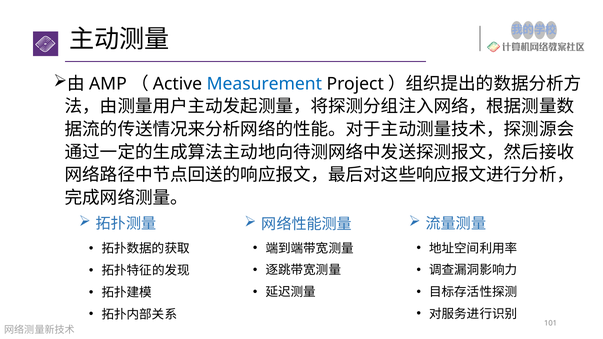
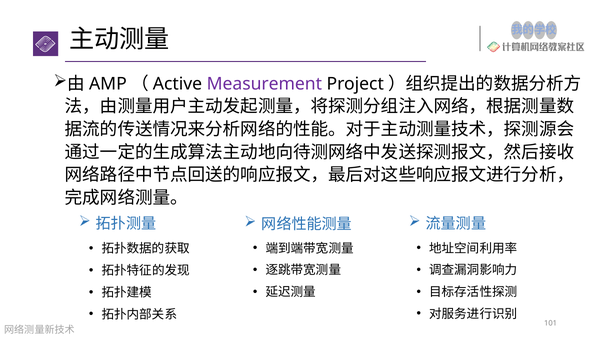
Measurement colour: blue -> purple (264, 84)
